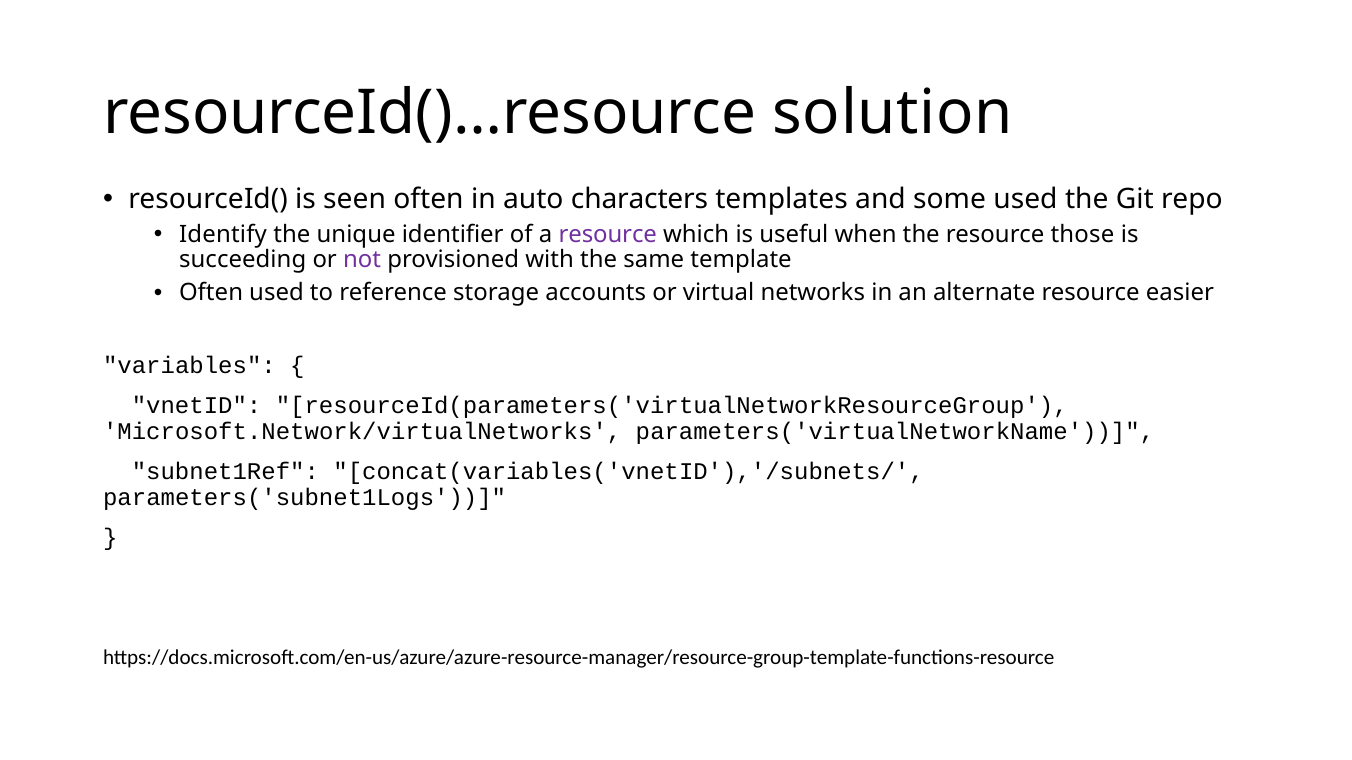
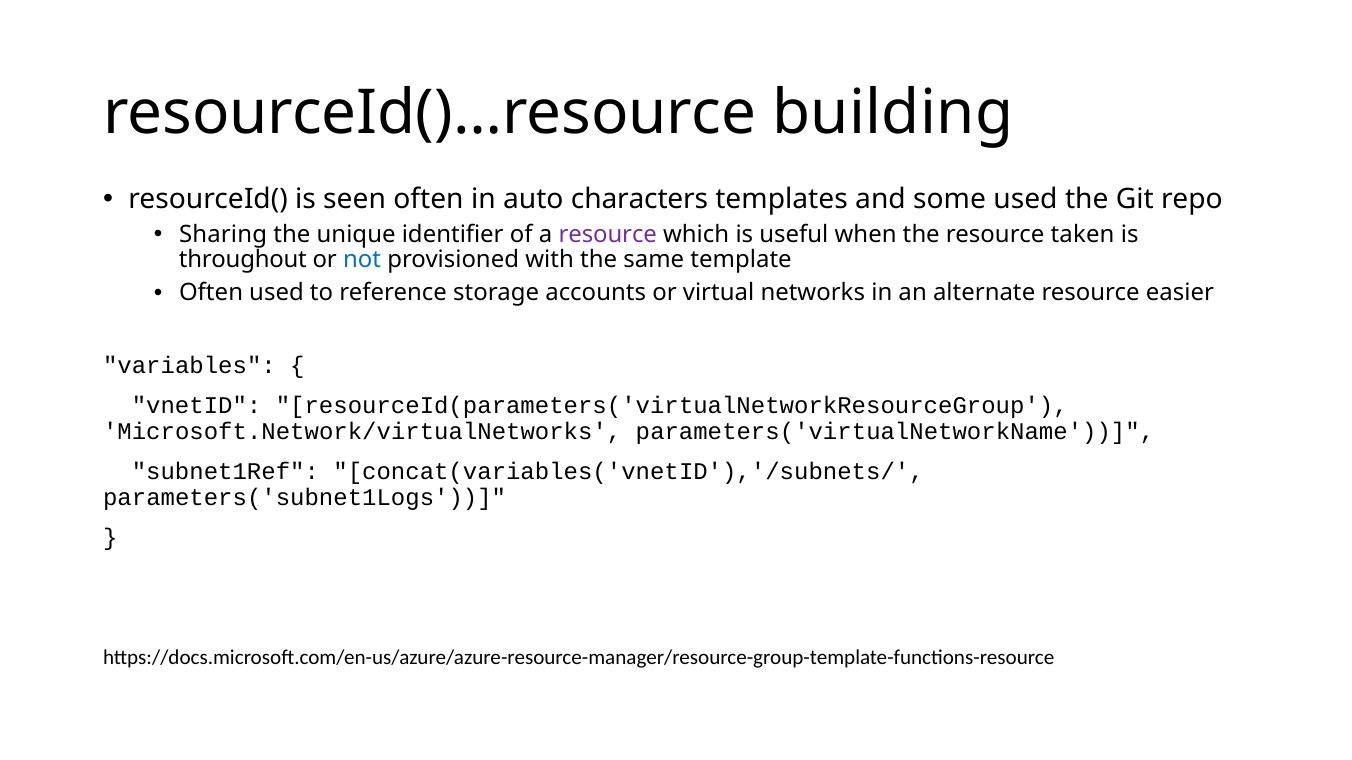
solution: solution -> building (893, 114)
Identify: Identify -> Sharing (223, 234)
those: those -> taken (1083, 234)
succeeding: succeeding -> throughout (243, 260)
not colour: purple -> blue (362, 260)
